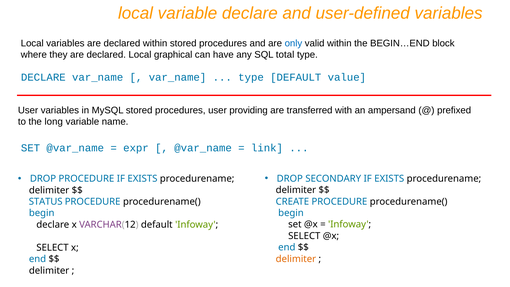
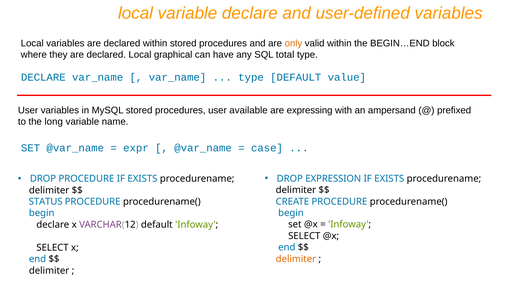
only colour: blue -> orange (293, 43)
providing: providing -> available (248, 110)
transferred: transferred -> expressing (310, 110)
link: link -> case (267, 148)
SECONDARY: SECONDARY -> EXPRESSION (333, 178)
